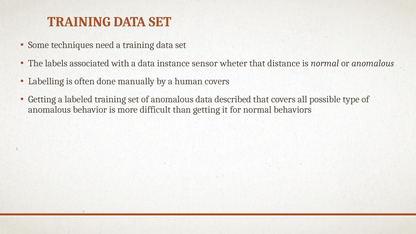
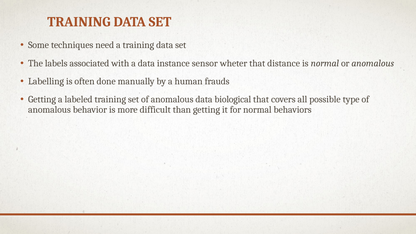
human covers: covers -> frauds (217, 81)
described: described -> biological (233, 99)
